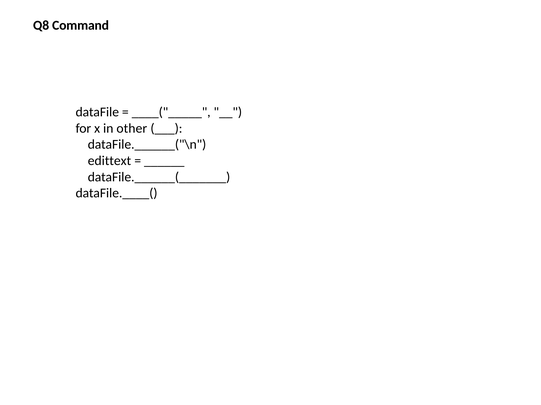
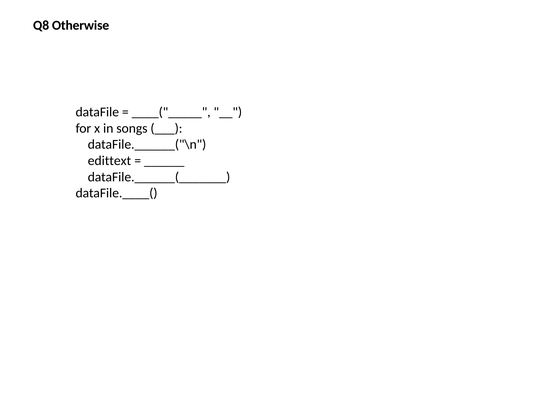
Command: Command -> Otherwise (81, 25)
other: other -> songs (132, 129)
